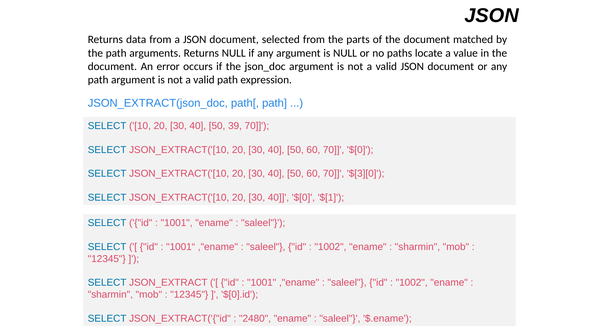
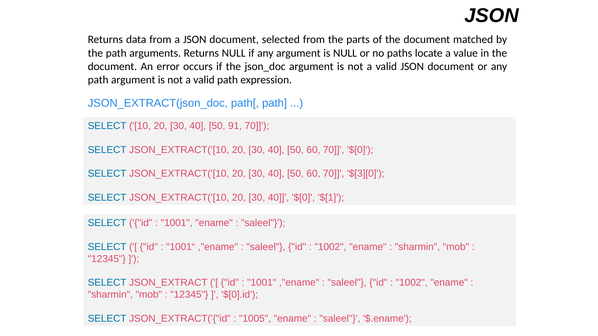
39: 39 -> 91 (235, 126)
2480: 2480 -> 1005 (255, 319)
